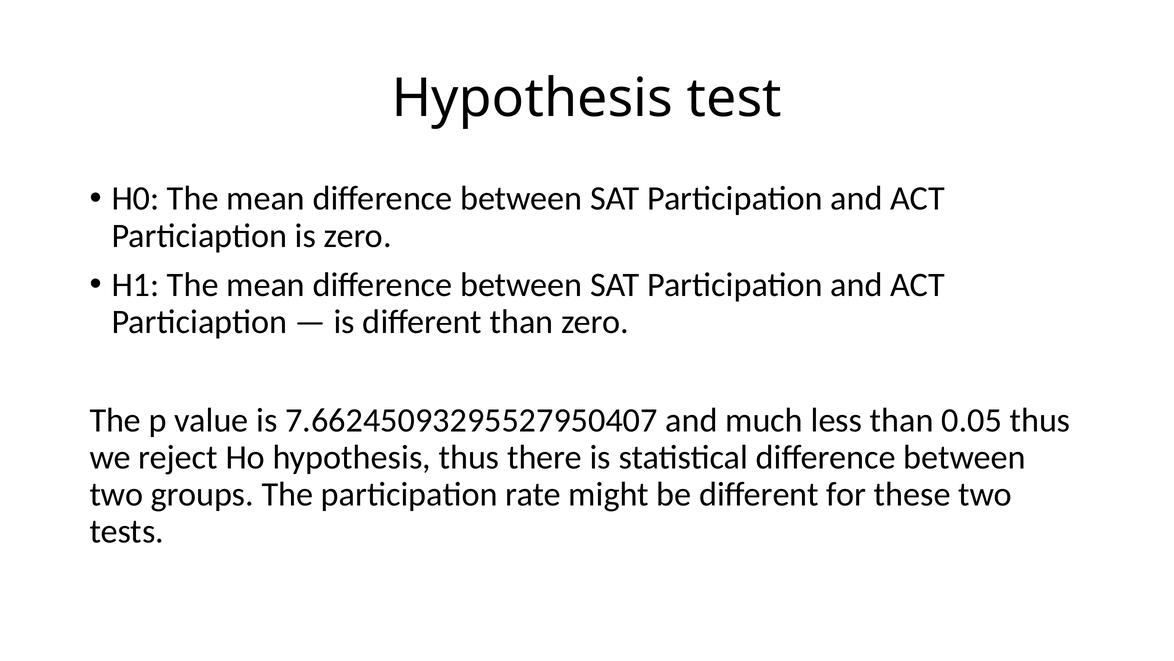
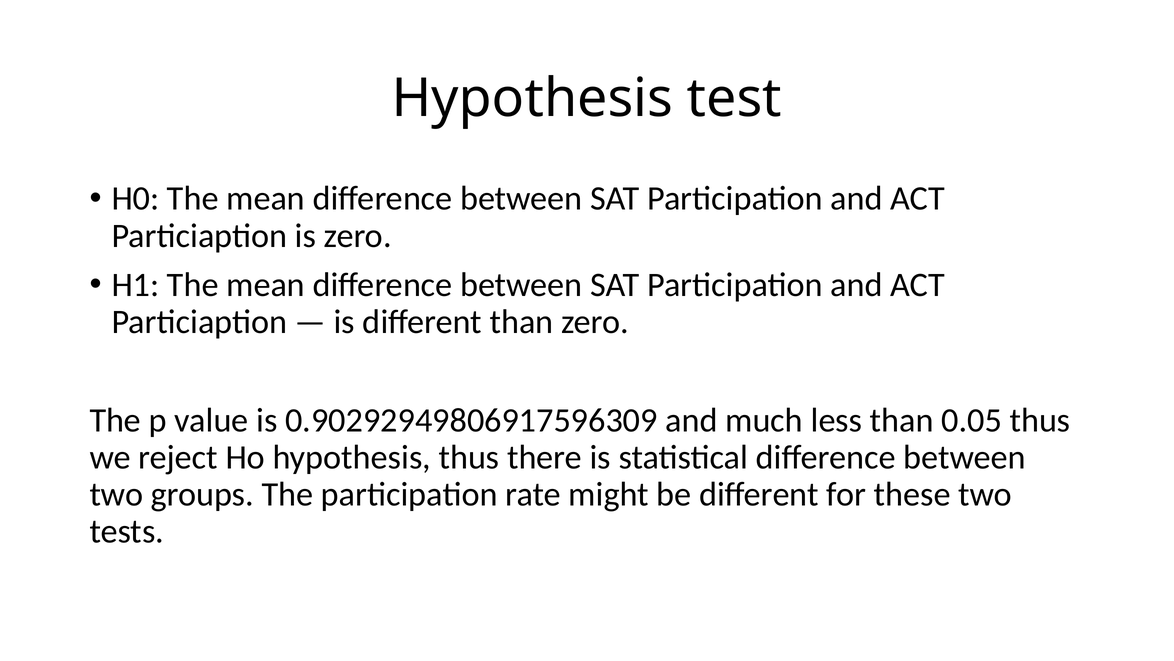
7.66245093295527950407: 7.66245093295527950407 -> 0.90292949806917596309 (471, 420)
